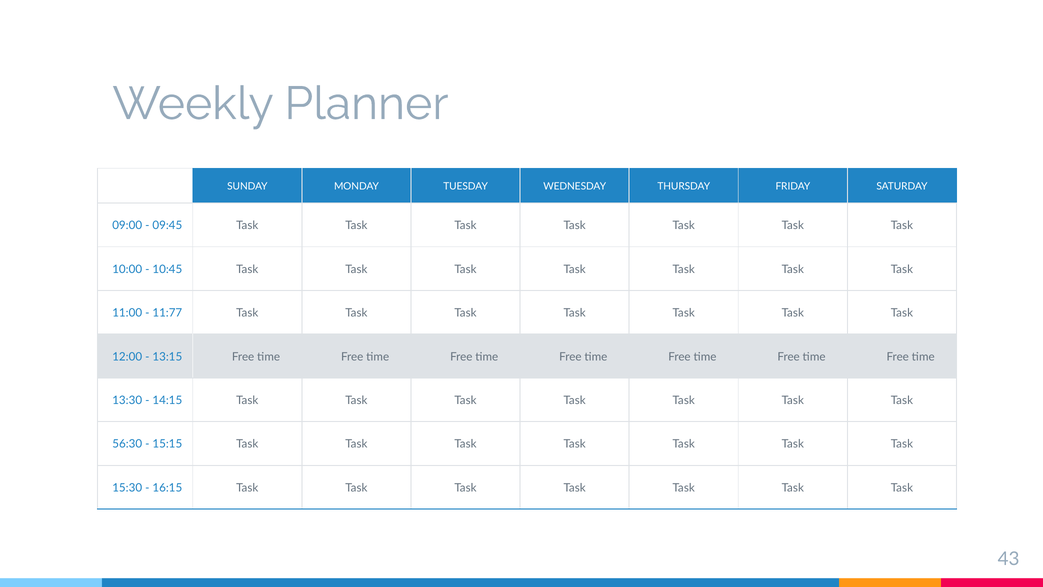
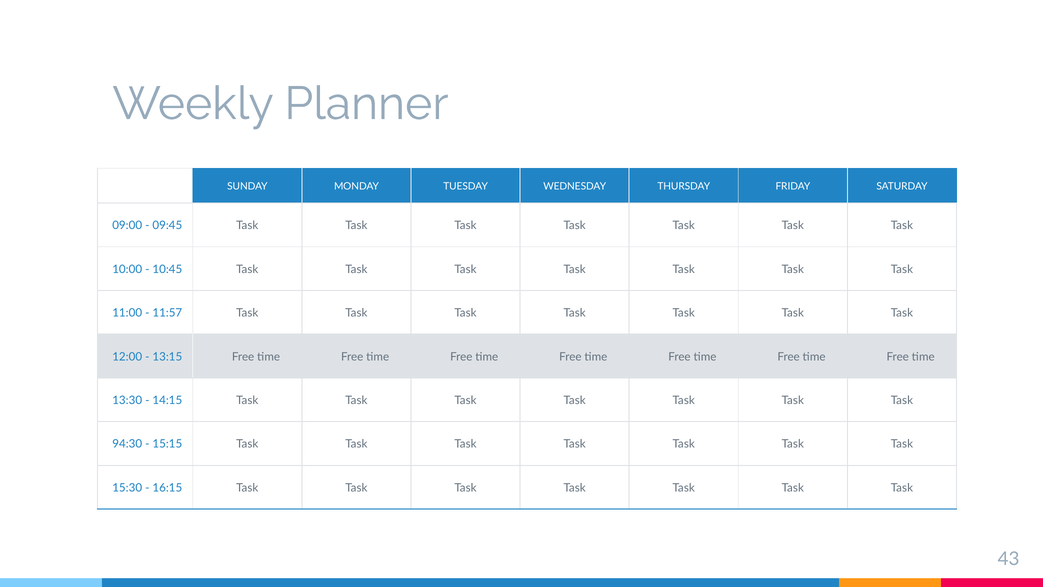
11:77: 11:77 -> 11:57 (167, 313)
56:30: 56:30 -> 94:30 (127, 444)
